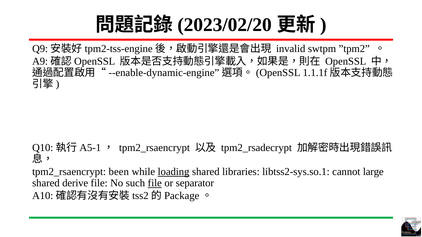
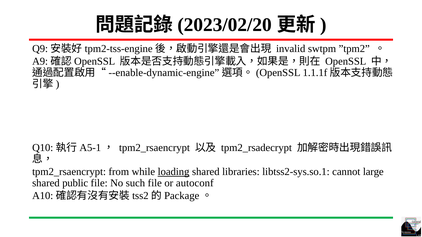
been: been -> from (119, 172)
derive: derive -> public (75, 183)
file underline: present -> none (155, 183)
separator: separator -> autoconf (195, 183)
